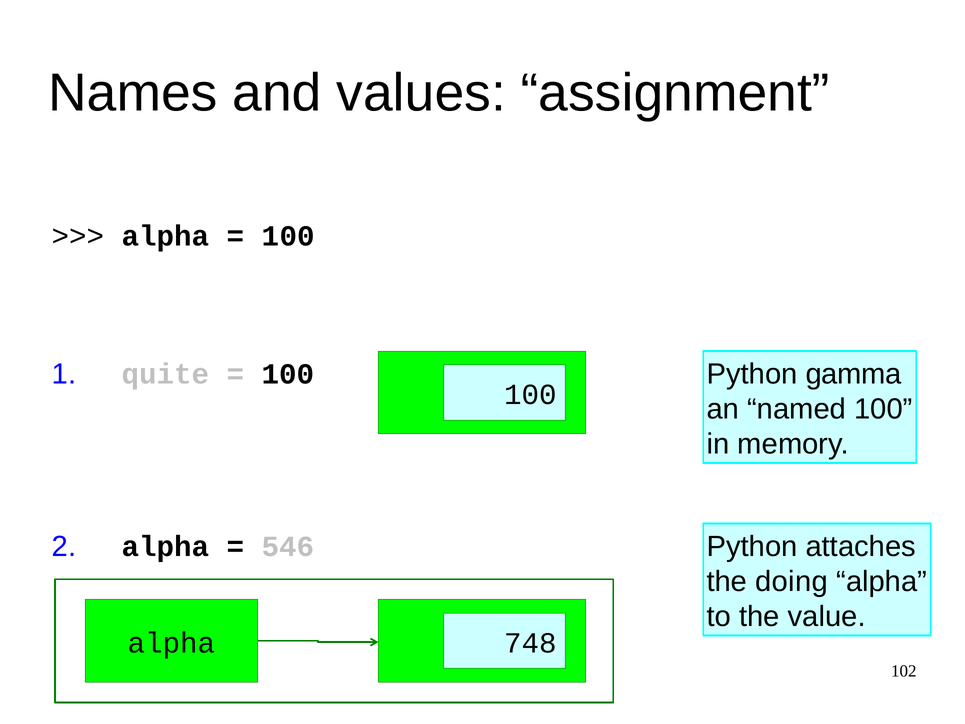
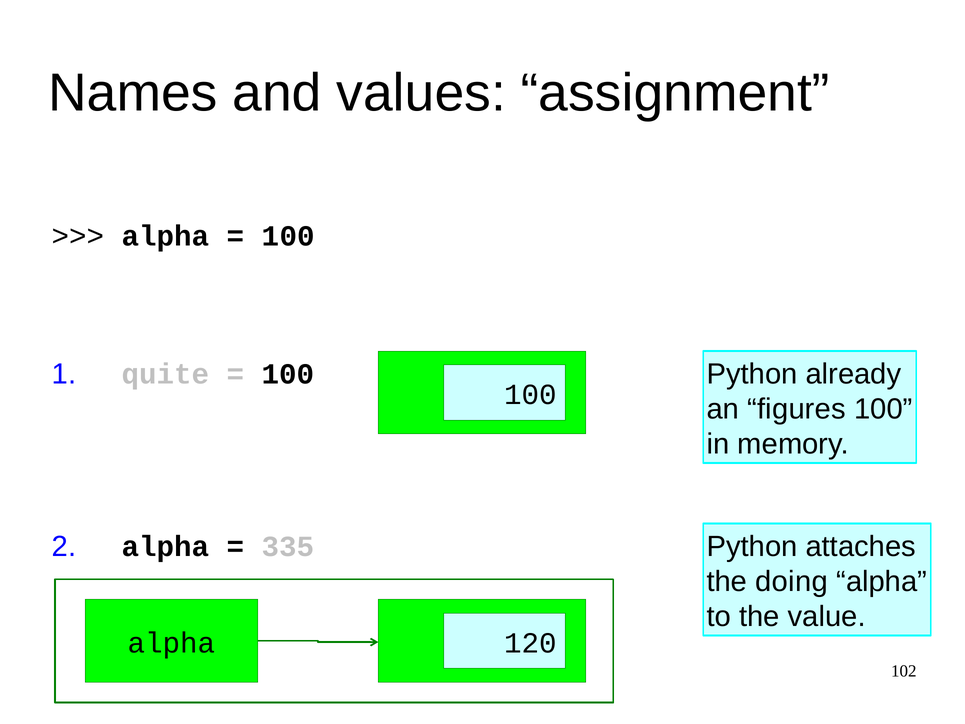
gamma: gamma -> already (853, 374)
named: named -> figures (797, 409)
546: 546 -> 335 (288, 546)
748: 748 -> 120 (530, 643)
